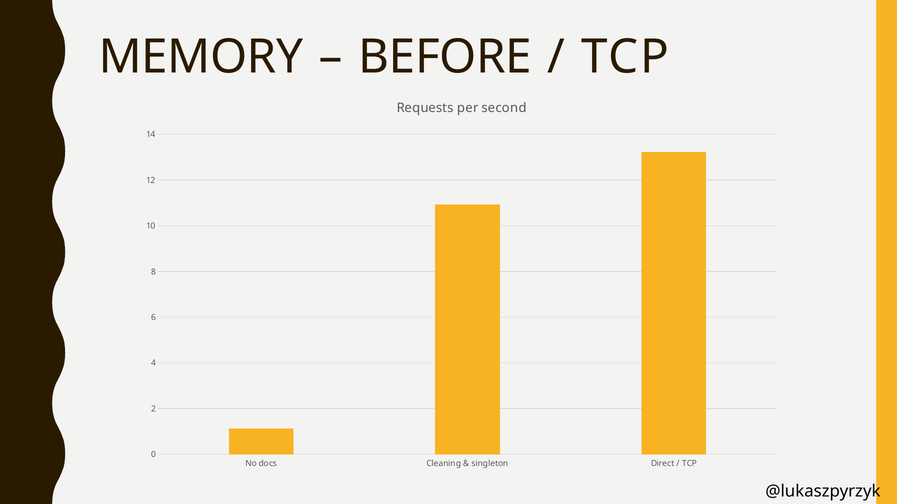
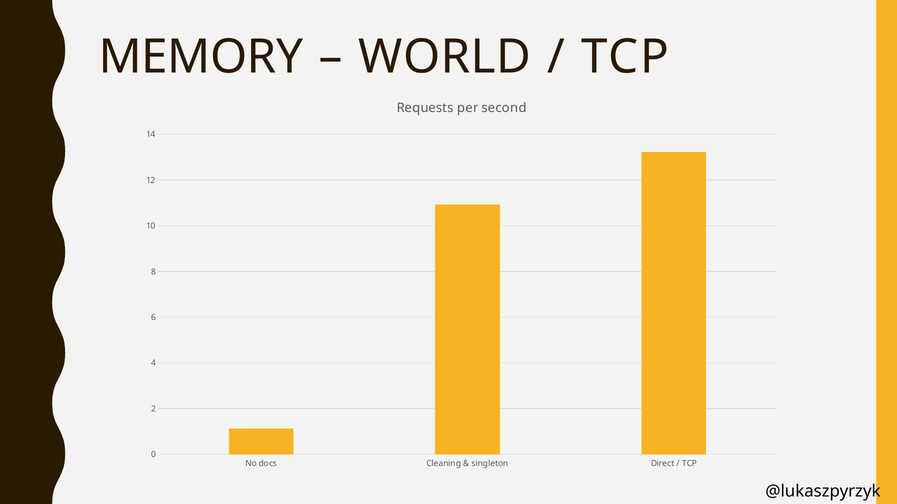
BEFORE: BEFORE -> WORLD (445, 57)
